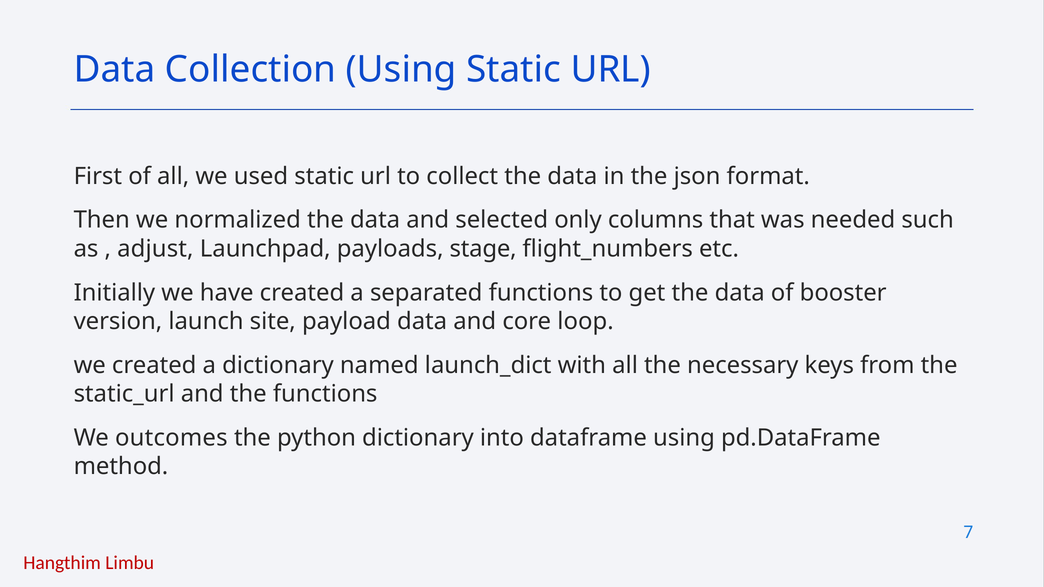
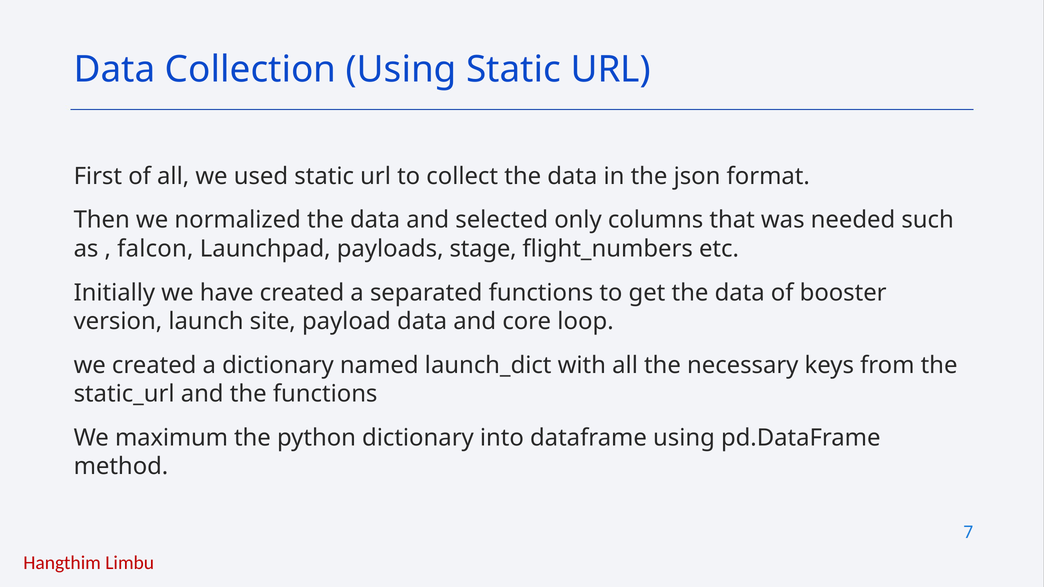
adjust: adjust -> falcon (155, 249)
outcomes: outcomes -> maximum (172, 438)
